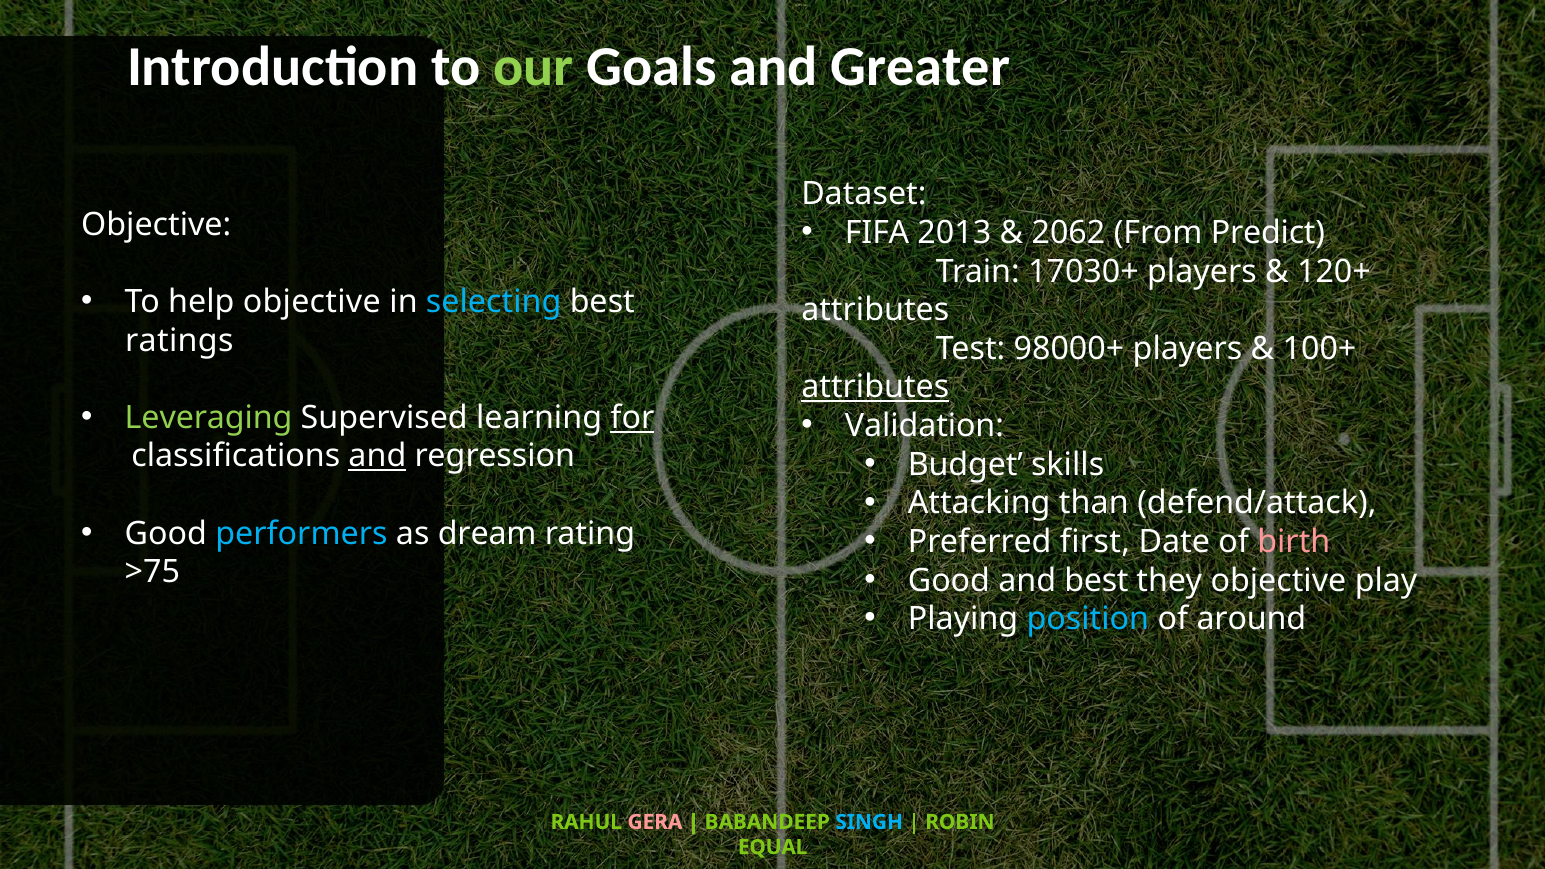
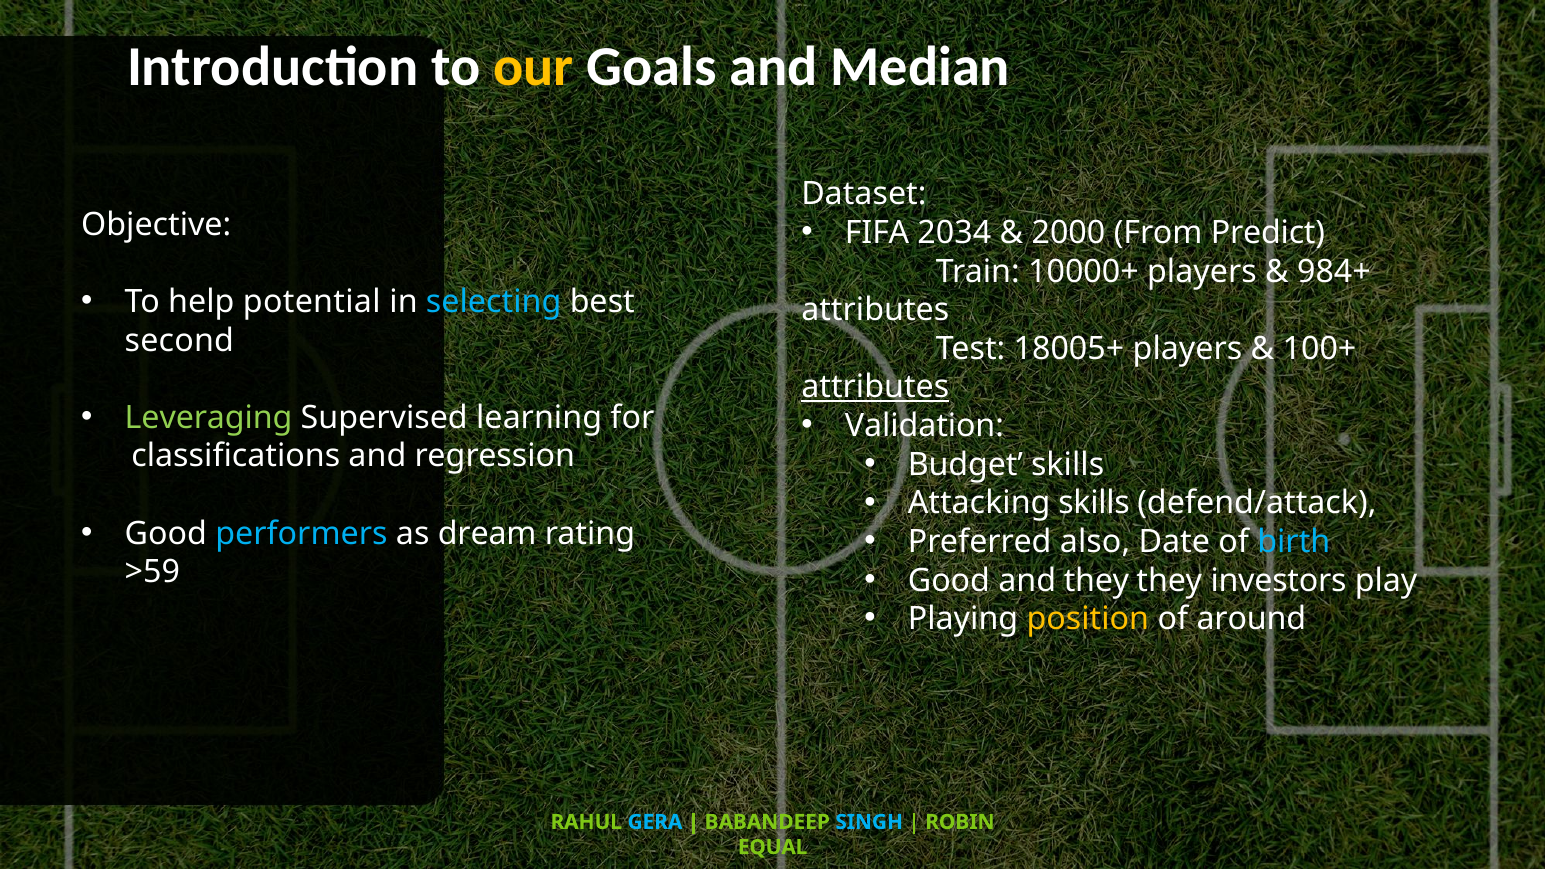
our colour: light green -> yellow (533, 67)
Greater: Greater -> Median (920, 67)
2013: 2013 -> 2034 (954, 233)
2062: 2062 -> 2000 (1068, 233)
17030+: 17030+ -> 10000+ (1083, 271)
120+: 120+ -> 984+ (1334, 271)
help objective: objective -> potential (312, 302)
ratings: ratings -> second (179, 340)
98000+: 98000+ -> 18005+ (1069, 349)
for underline: present -> none (632, 418)
and underline: present -> none (377, 456)
Attacking than: than -> skills (1094, 503)
first: first -> also (1095, 542)
birth colour: pink -> light blue (1294, 542)
>75: >75 -> >59 (152, 572)
and best: best -> they (1096, 581)
they objective: objective -> investors (1279, 581)
position colour: light blue -> yellow (1088, 619)
GERA colour: pink -> light blue (655, 822)
